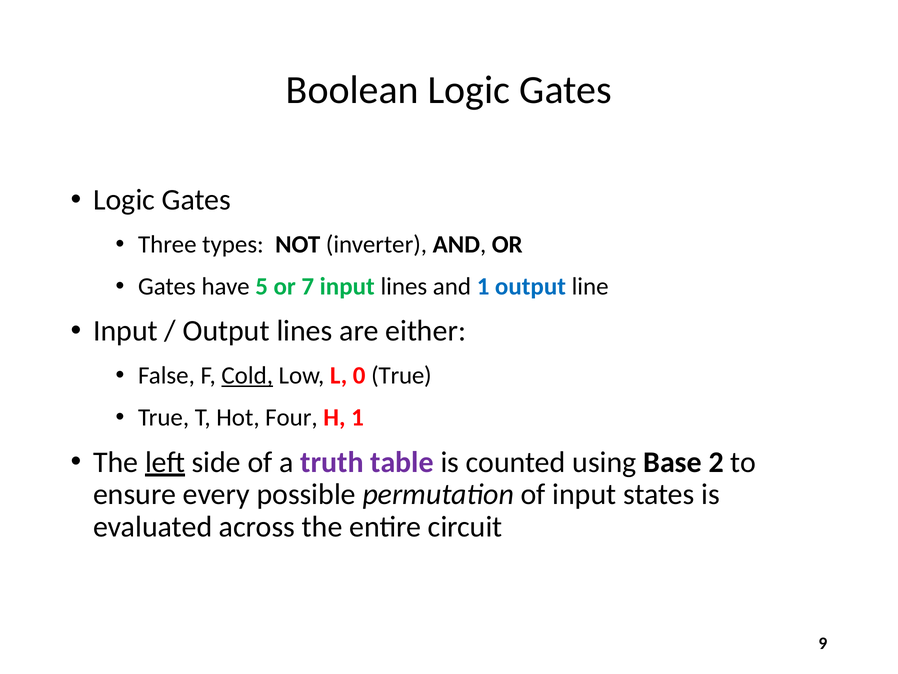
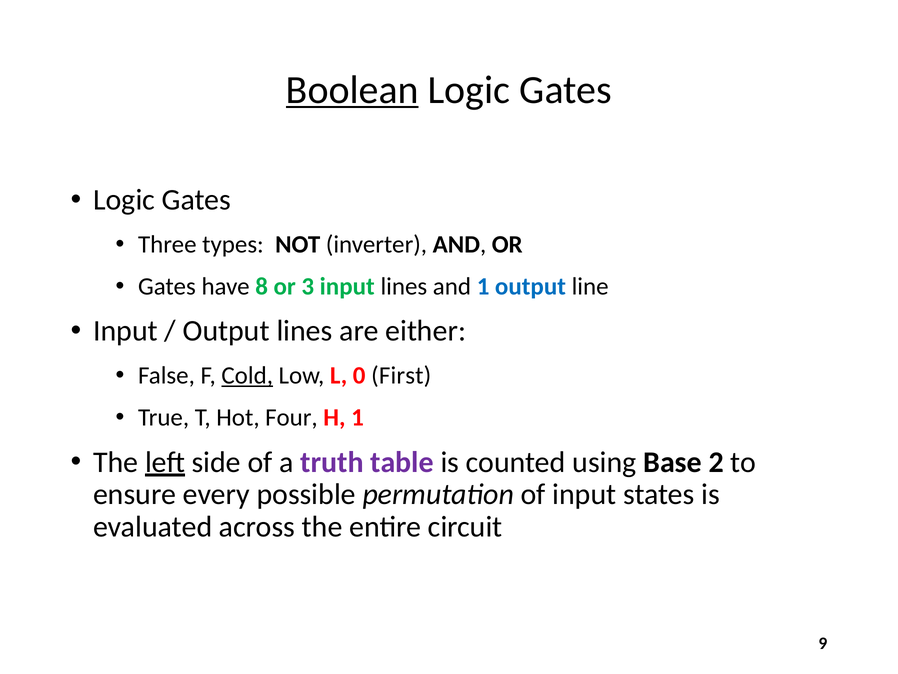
Boolean underline: none -> present (352, 90)
5: 5 -> 8 (262, 286)
7: 7 -> 3 (308, 286)
0 True: True -> First (401, 375)
